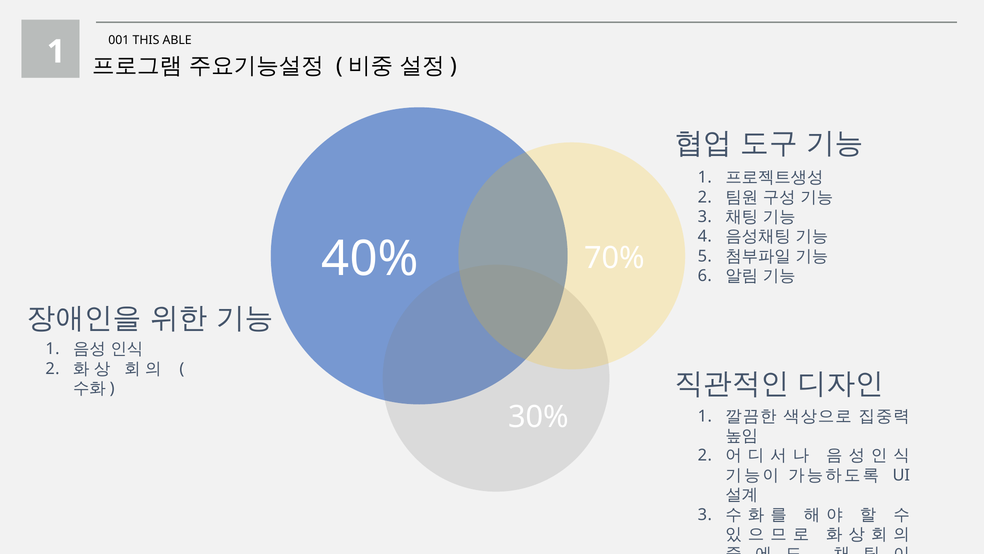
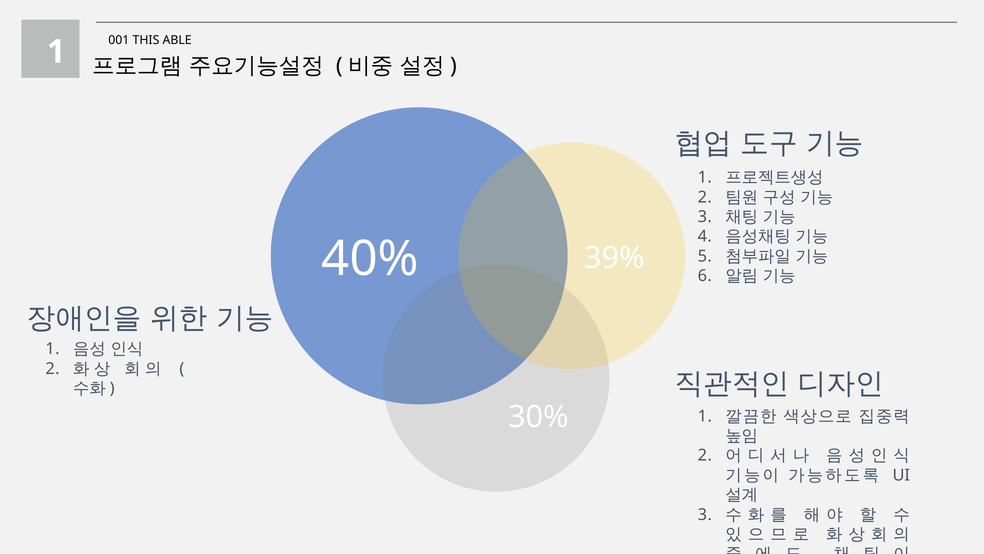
70%: 70% -> 39% (614, 258)
